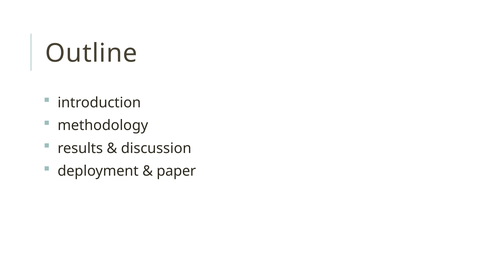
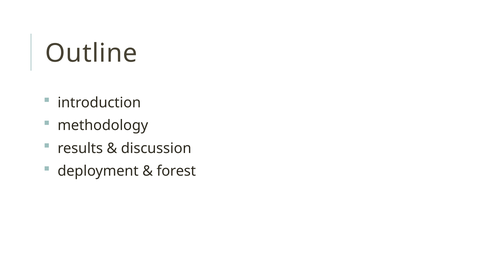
paper: paper -> forest (176, 171)
